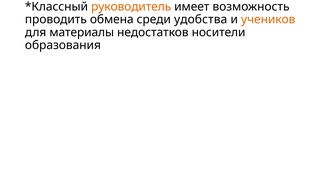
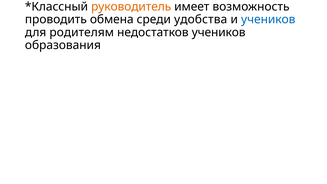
учеников colour: orange -> blue (268, 20)
материалы: материалы -> родителям (82, 32)
недостатков носители: носители -> учеников (219, 32)
